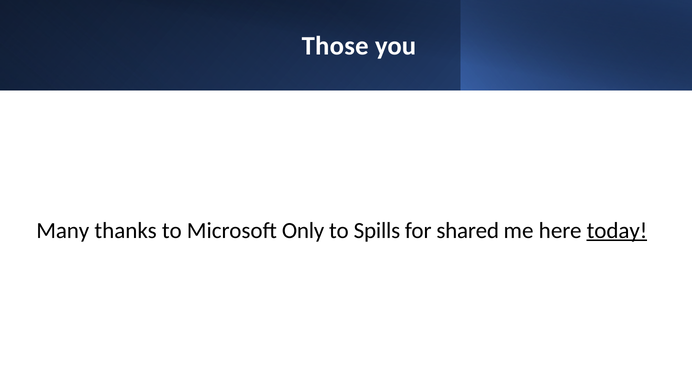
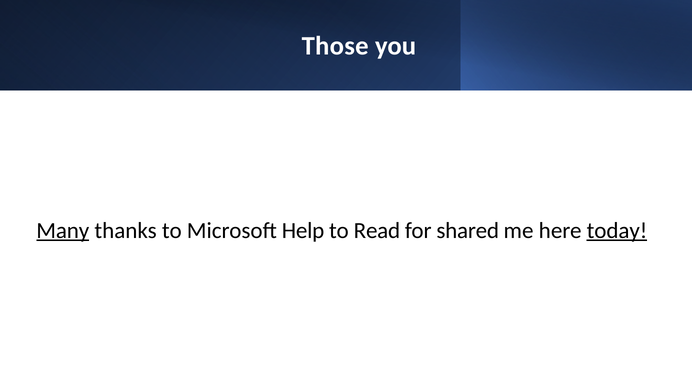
Many underline: none -> present (63, 231)
Only: Only -> Help (303, 231)
Spills: Spills -> Read (377, 231)
